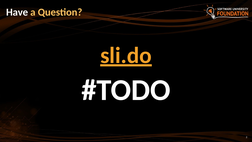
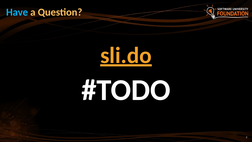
Have colour: white -> light blue (17, 12)
